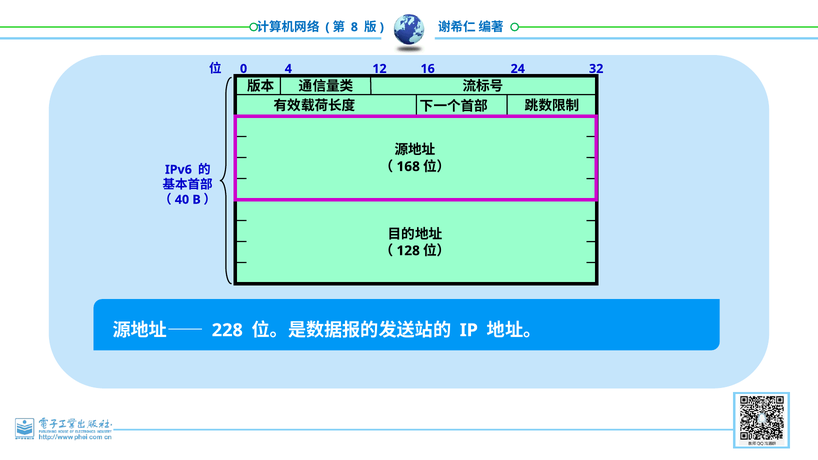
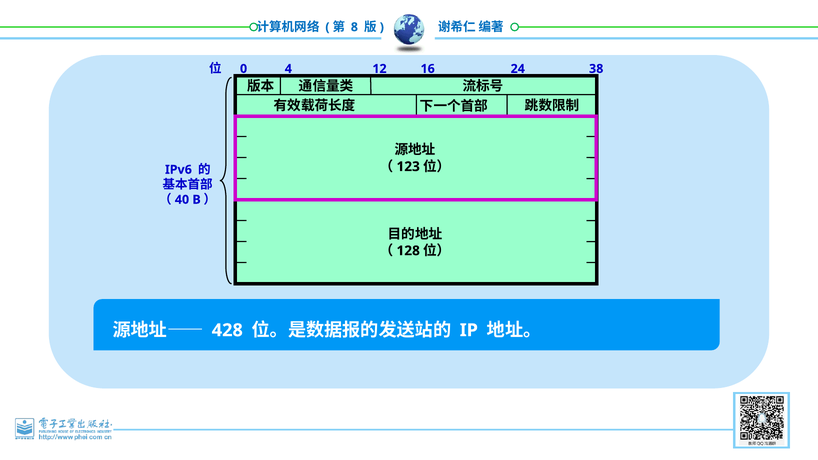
32: 32 -> 38 (596, 69)
168: 168 -> 123 (408, 167)
228: 228 -> 428 (227, 330)
